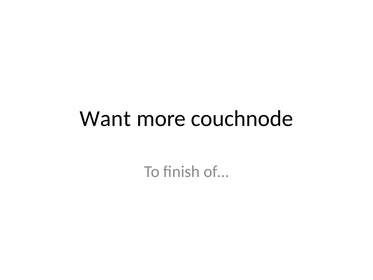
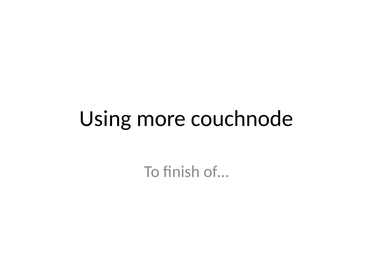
Want: Want -> Using (105, 118)
